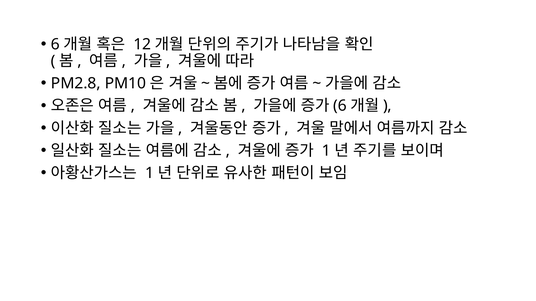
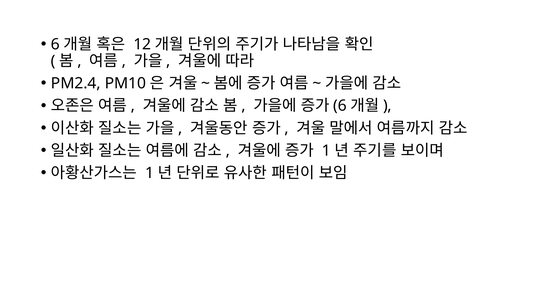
PM2.8: PM2.8 -> PM2.4 (76, 84)
